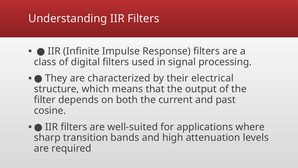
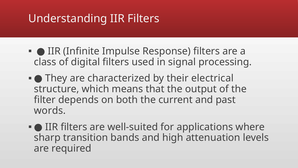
cosine: cosine -> words (50, 110)
